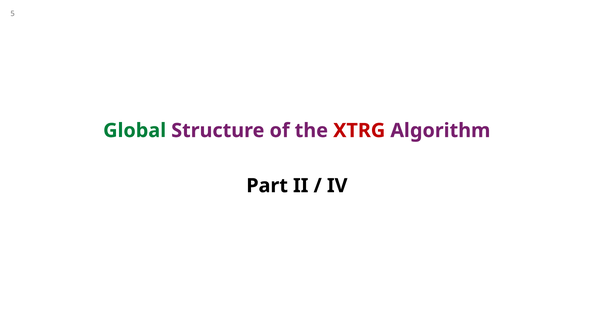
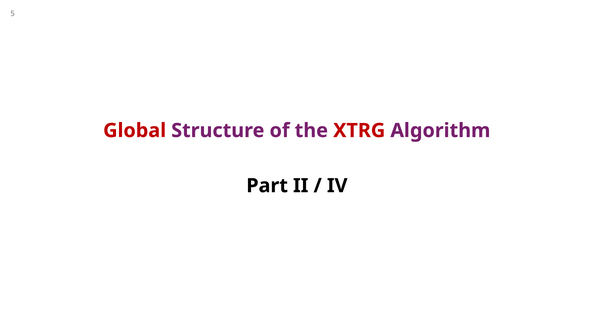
Global colour: green -> red (135, 131)
